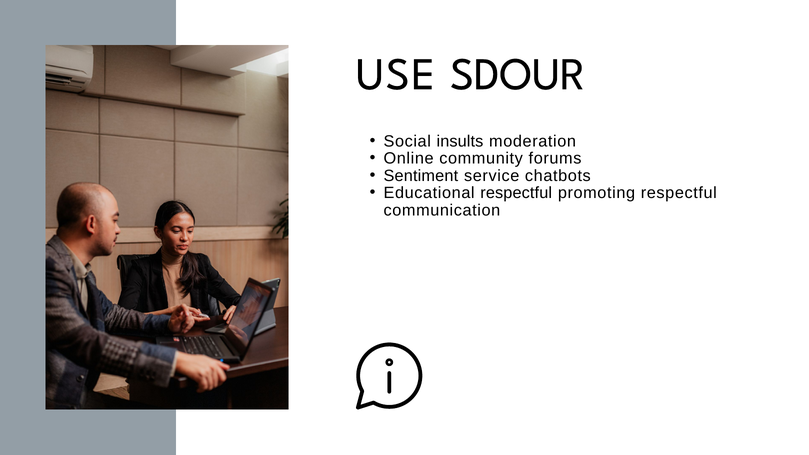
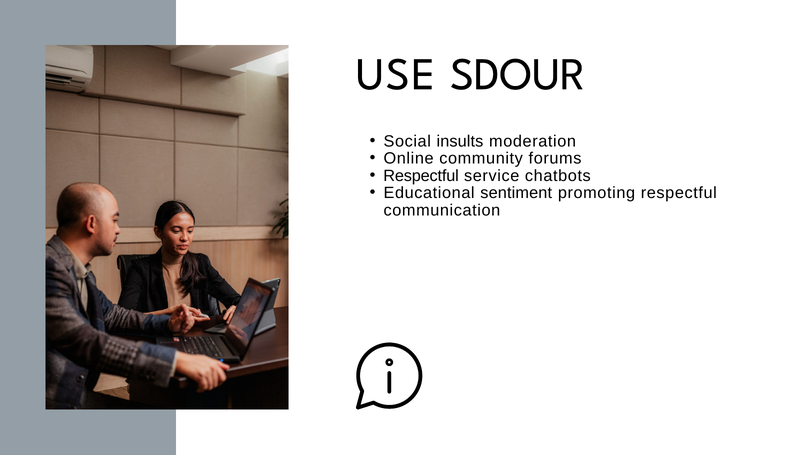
Sentiment: Sentiment -> Respectful (421, 176)
Educational respectful: respectful -> sentiment (516, 193)
